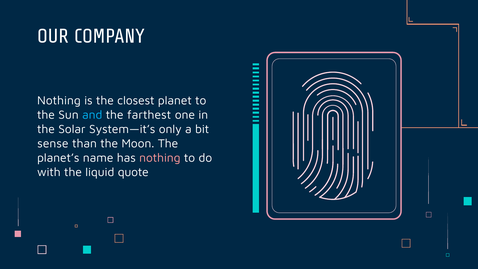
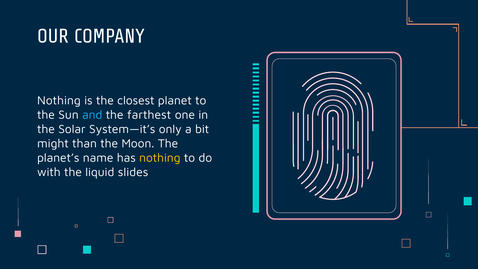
sense: sense -> might (53, 144)
nothing colour: pink -> yellow (160, 158)
quote: quote -> slides (133, 172)
